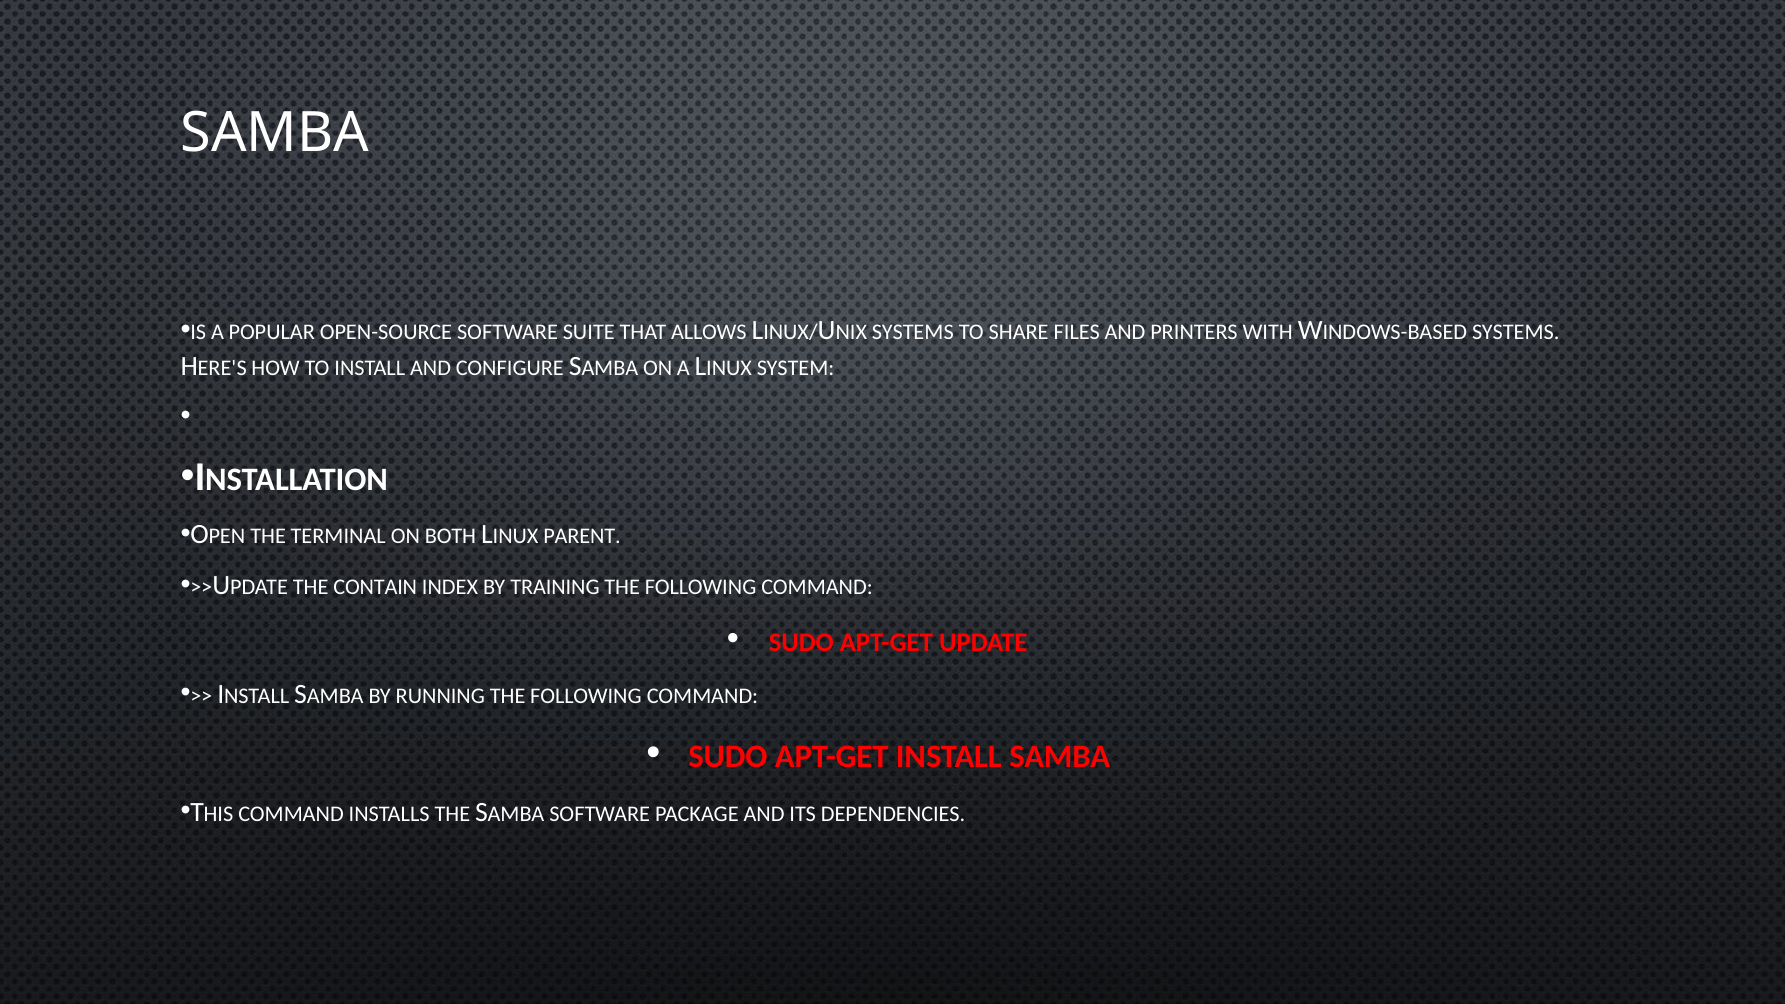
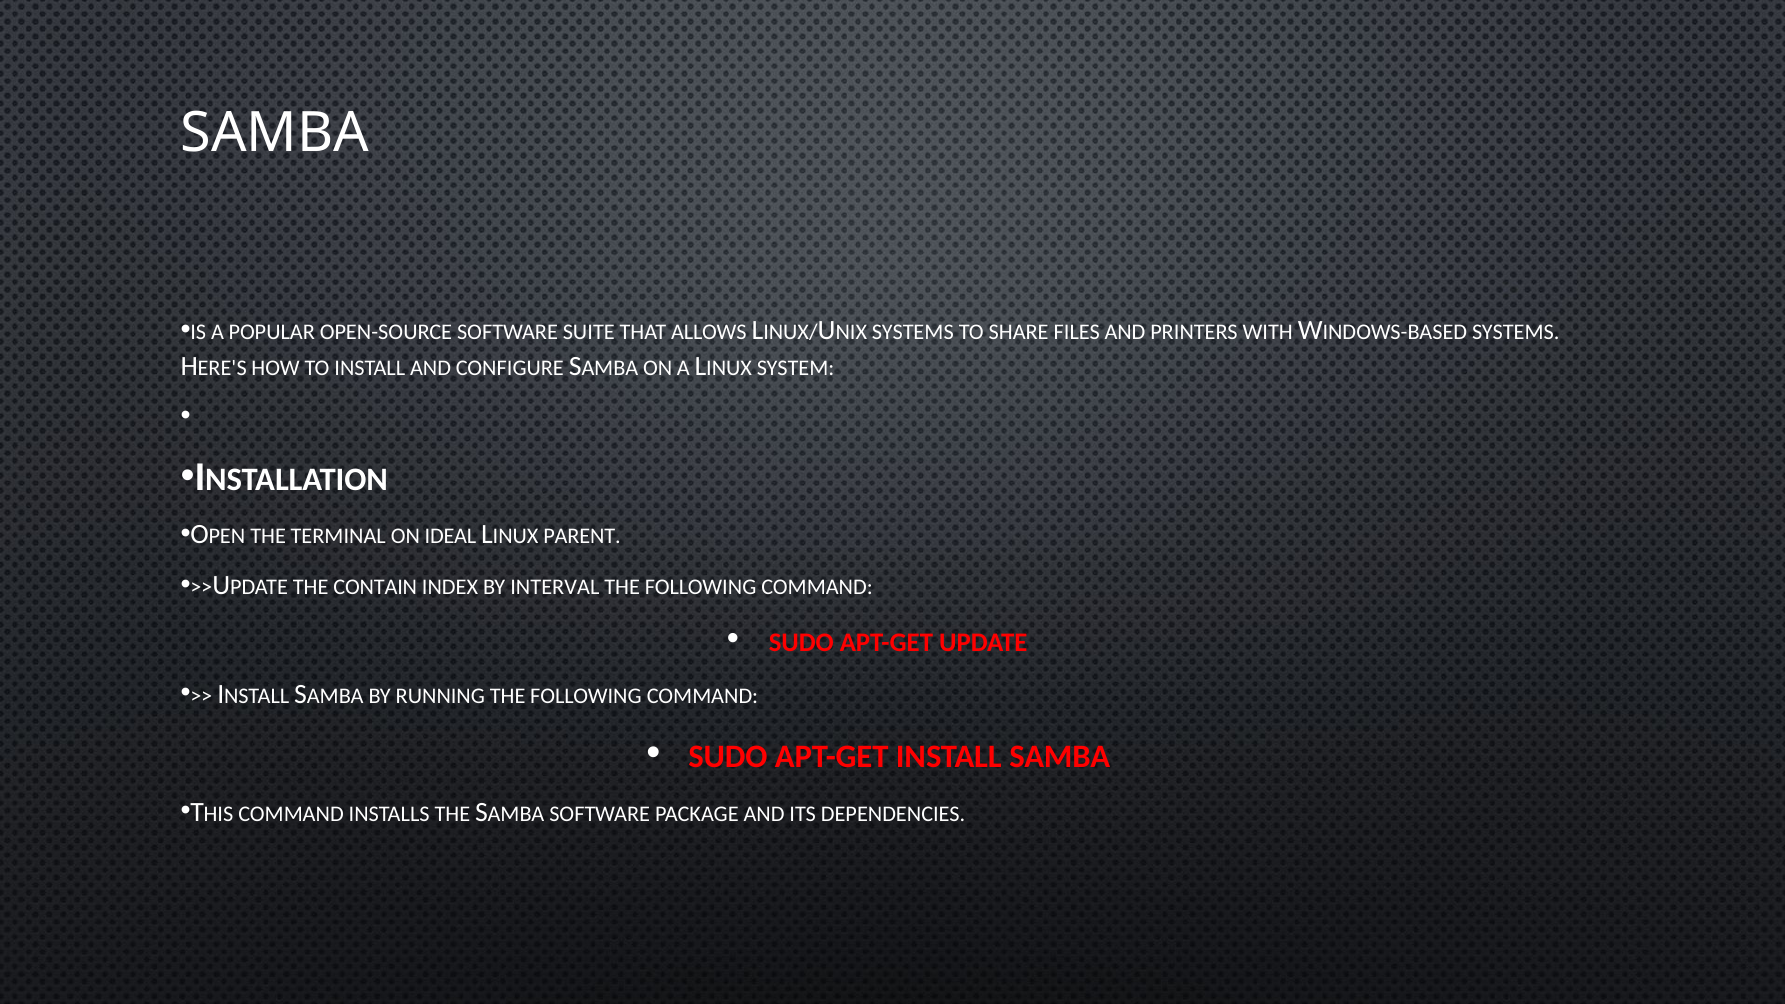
BOTH: BOTH -> IDEAL (450, 537)
TRAINING: TRAINING -> INTERVAL (555, 587)
